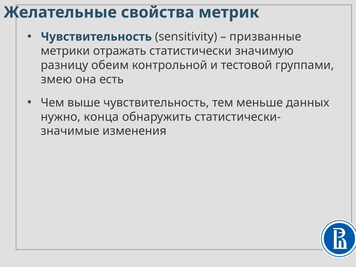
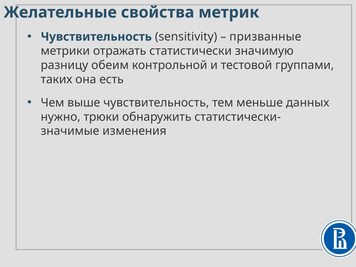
змею: змею -> таких (57, 79)
конца: конца -> трюки (101, 117)
